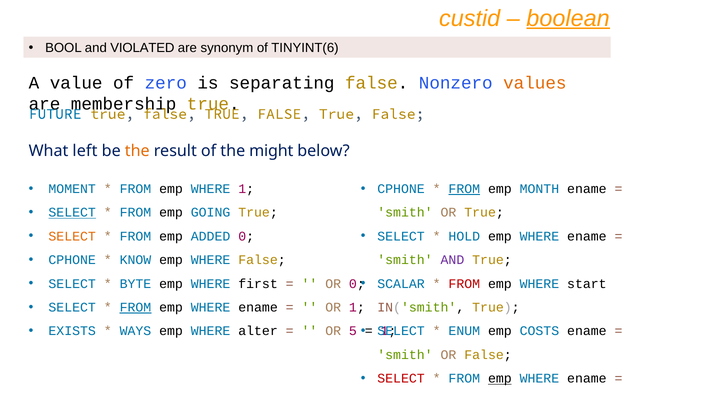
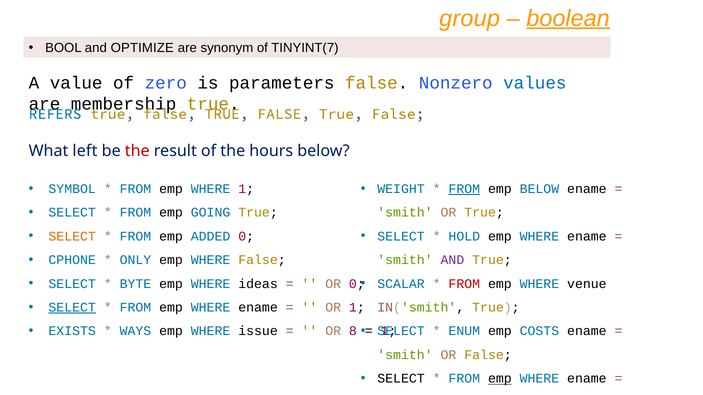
custid: custid -> group (470, 18)
VIOLATED: VIOLATED -> OPTIMIZE (142, 48)
TINYINT(6: TINYINT(6 -> TINYINT(7 (305, 48)
separating: separating -> parameters (282, 83)
values colour: orange -> blue (535, 83)
FUTURE: FUTURE -> REFERS (55, 114)
the colour: orange -> red (137, 151)
might: might -> hours (271, 151)
MOMENT: MOMENT -> SYMBOL (72, 189)
CPHONE: CPHONE -> WEIGHT (401, 189)
emp MONTH: MONTH -> BELOW (539, 189)
SELECT underline: present -> none (72, 213)
KNOW: KNOW -> ONLY (135, 260)
first: first -> ideas (258, 284)
start: start -> venue (587, 284)
SELECT underline: none -> present (72, 308)
FROM underline: present -> none (135, 308)
alter: alter -> issue (258, 331)
5: 5 -> 8 (353, 331)
SELECT colour: red -> black (401, 379)
